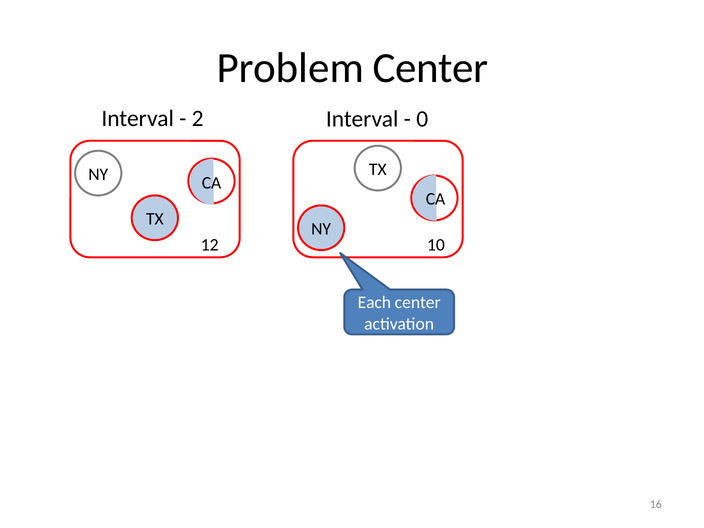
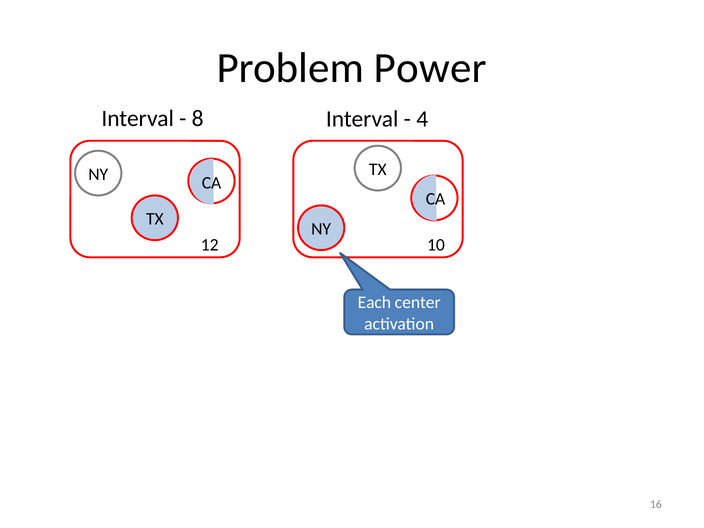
Problem Center: Center -> Power (430, 68)
2: 2 -> 8 (198, 119)
0: 0 -> 4 (422, 119)
